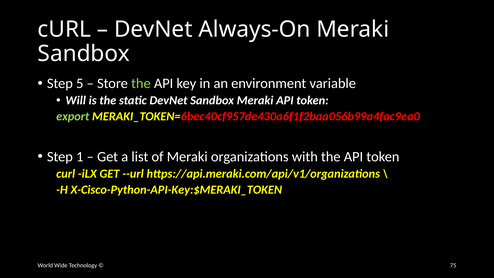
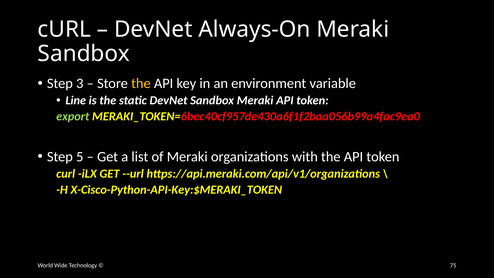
5: 5 -> 3 (80, 83)
the colour: light green -> yellow (141, 83)
Will: Will -> Line (76, 101)
1: 1 -> 5 (80, 157)
